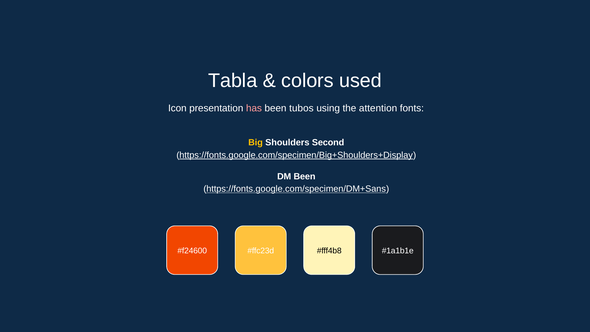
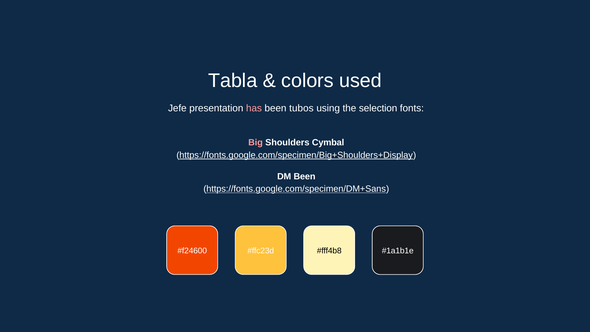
Icon: Icon -> Jefe (177, 108)
attention: attention -> selection (378, 108)
Big colour: yellow -> pink (256, 143)
Second: Second -> Cymbal (328, 143)
